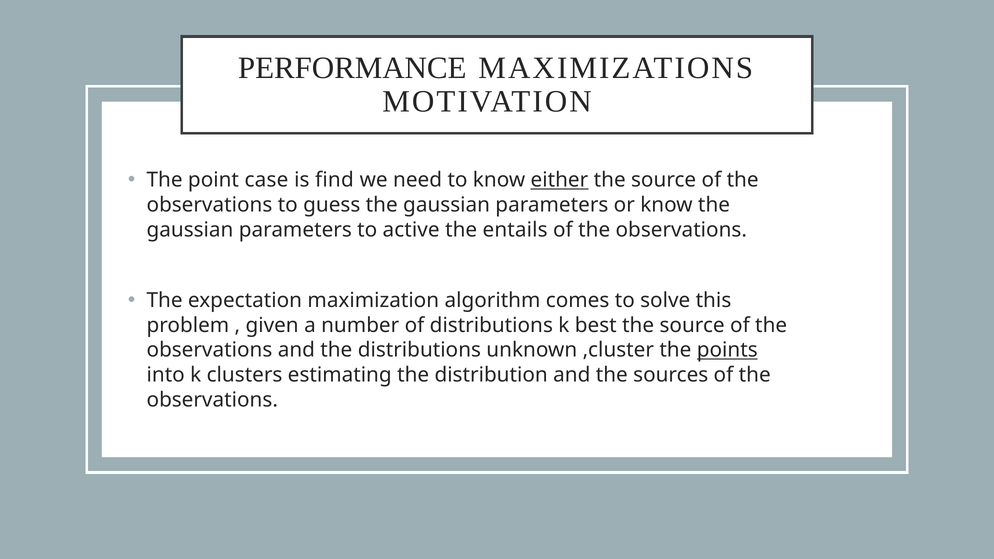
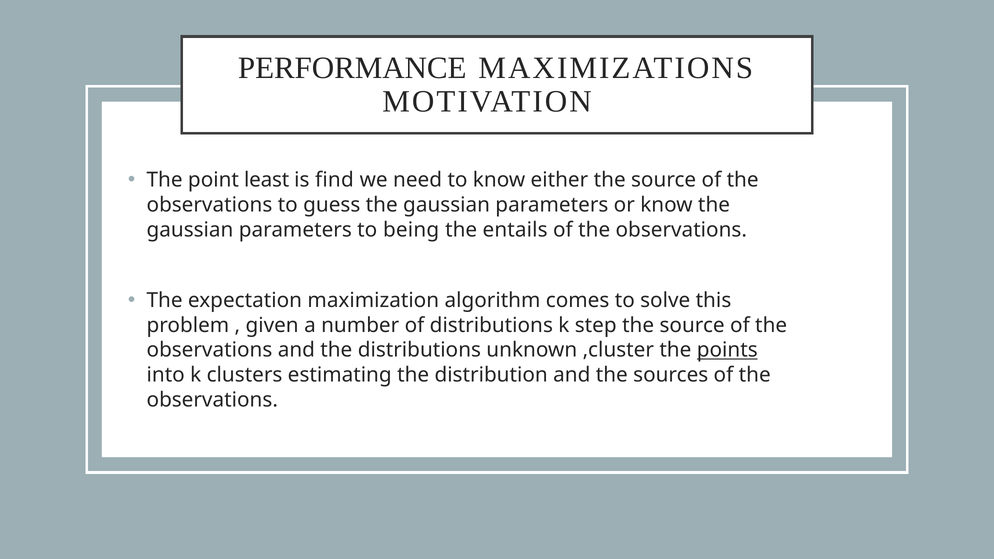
case: case -> least (267, 180)
either underline: present -> none (559, 180)
active: active -> being (411, 230)
best: best -> step (596, 325)
